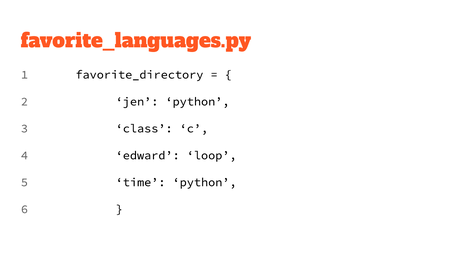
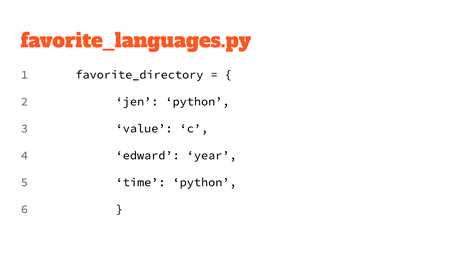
class: class -> value (144, 128)
loop: loop -> year (212, 155)
